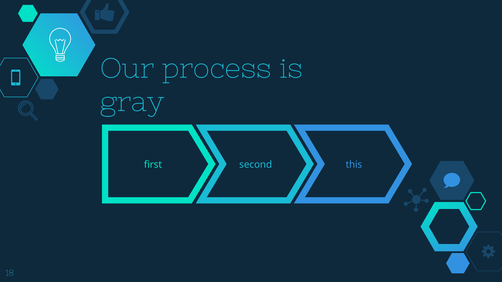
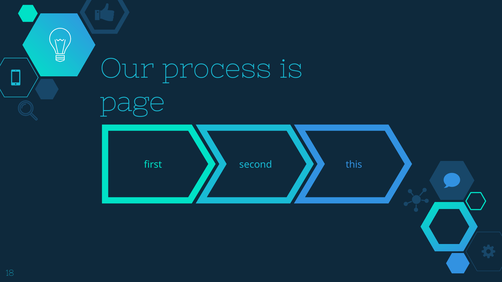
gray: gray -> page (132, 102)
